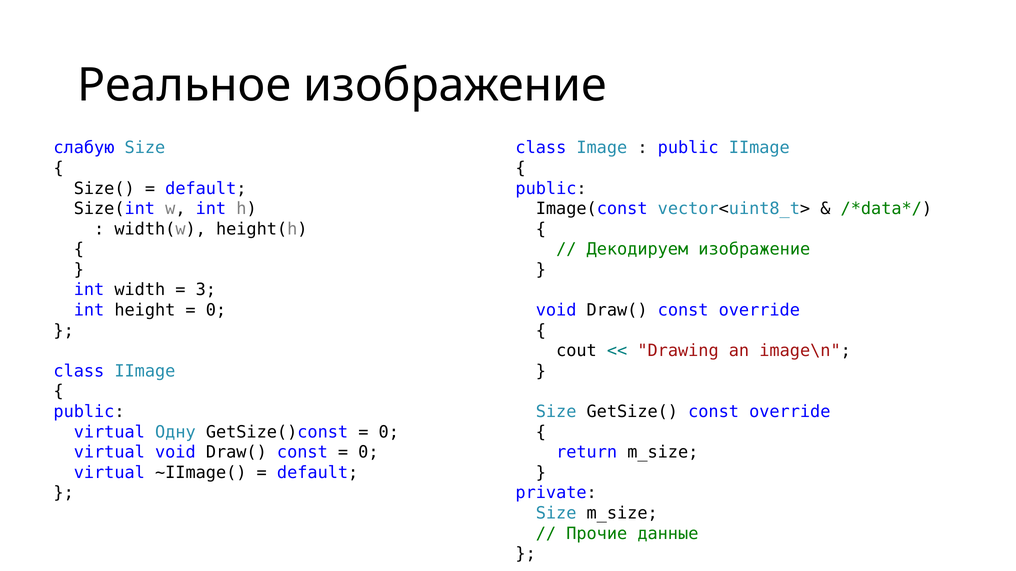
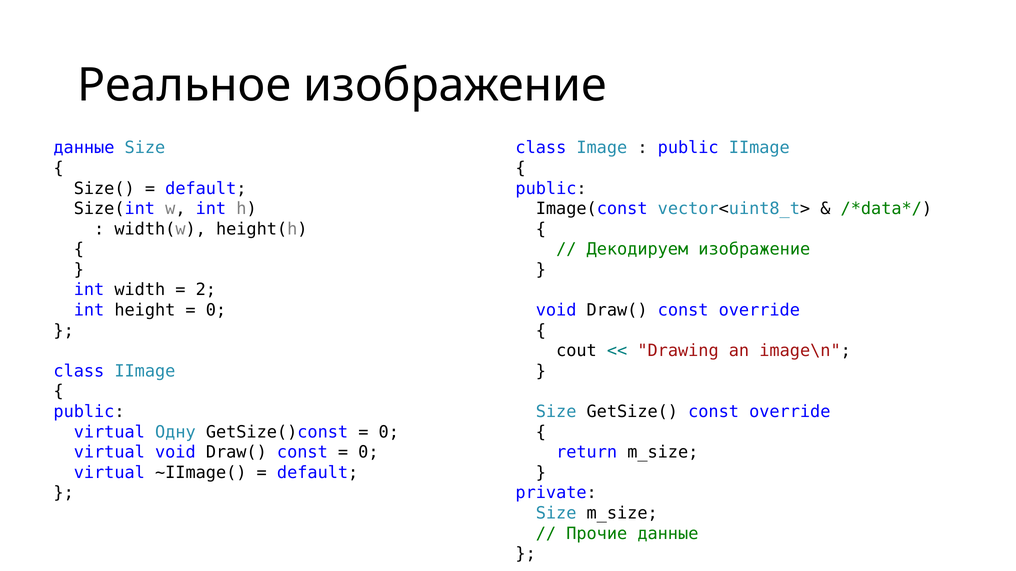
слабую: слабую -> данные (84, 148)
3: 3 -> 2 (206, 290)
